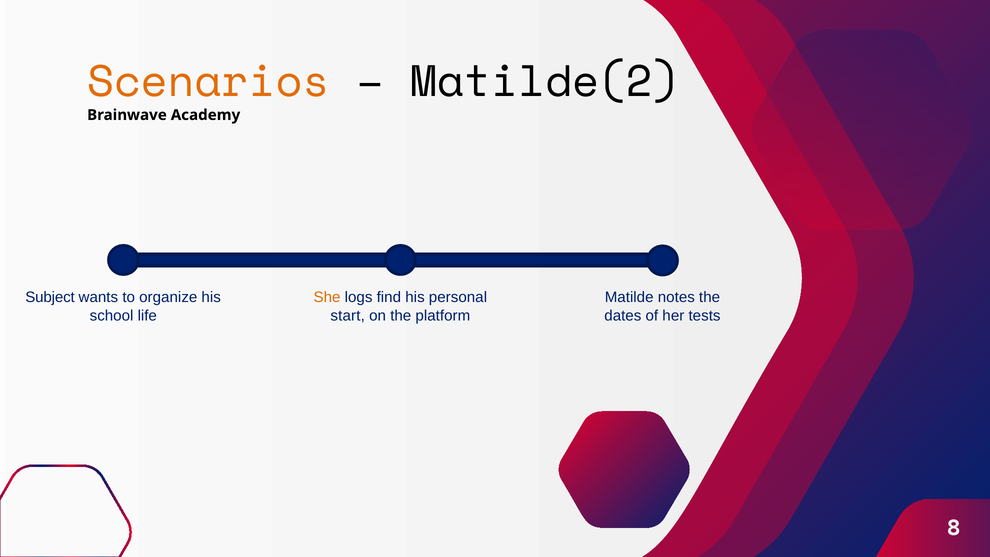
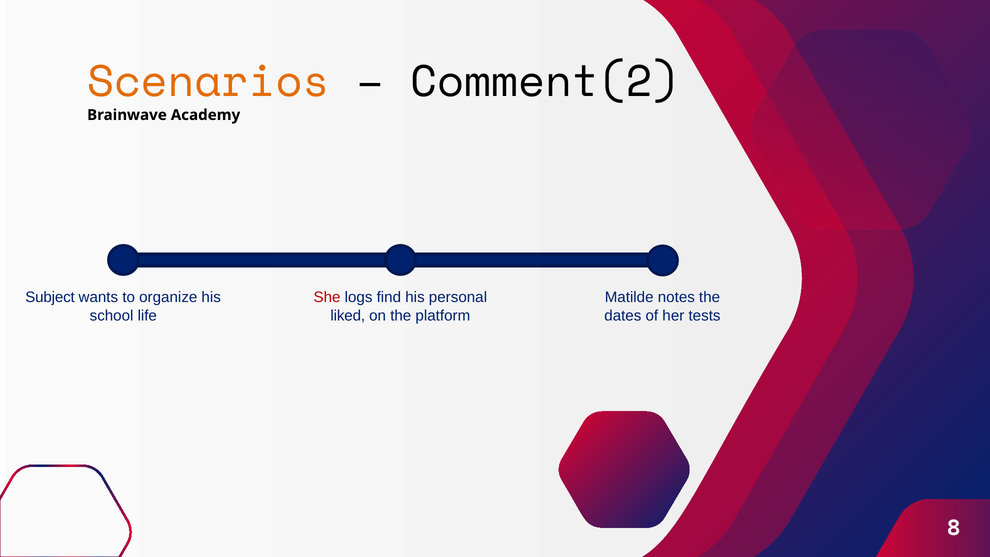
Matilde(2: Matilde(2 -> Comment(2 (545, 82)
She colour: orange -> red (327, 297)
start: start -> liked (348, 316)
